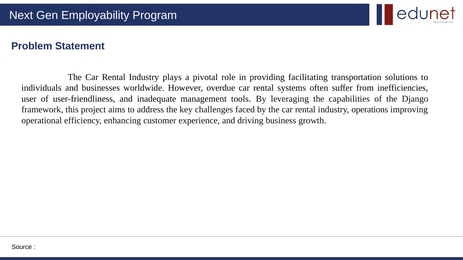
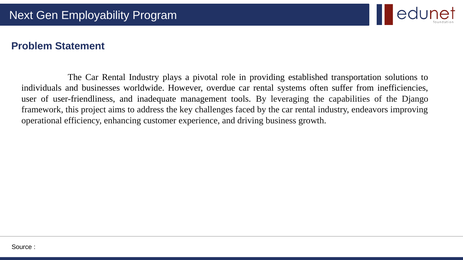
facilitating: facilitating -> established (308, 77)
operations: operations -> endeavors (370, 110)
